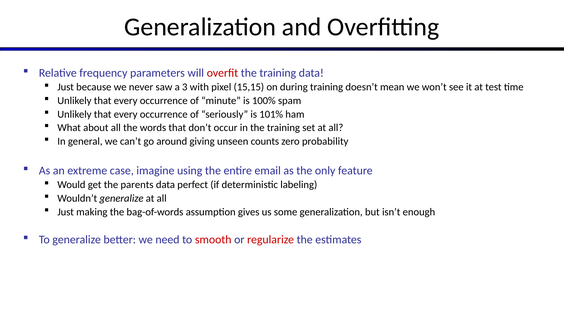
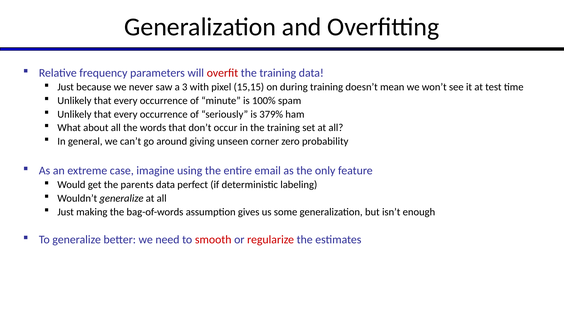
101%: 101% -> 379% (271, 114)
counts: counts -> corner (265, 141)
